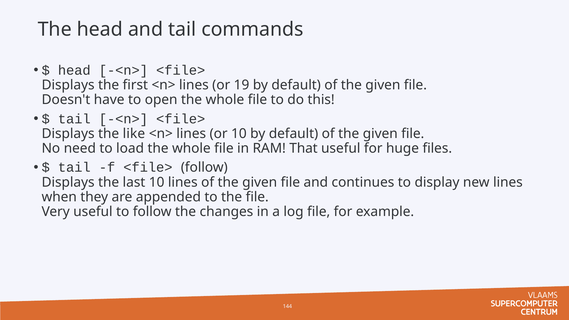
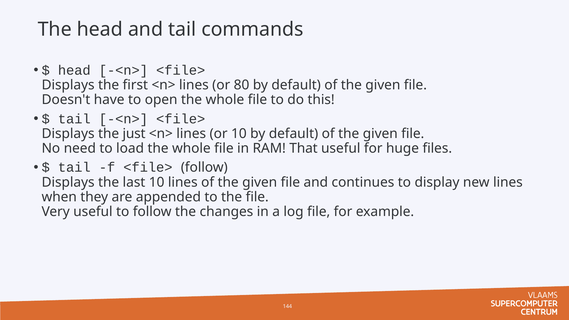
19: 19 -> 80 (242, 85)
like: like -> just (134, 134)
